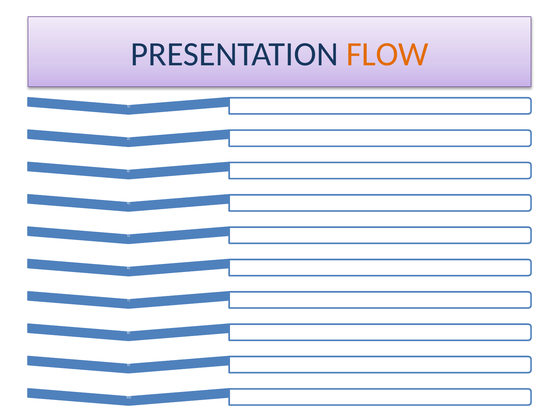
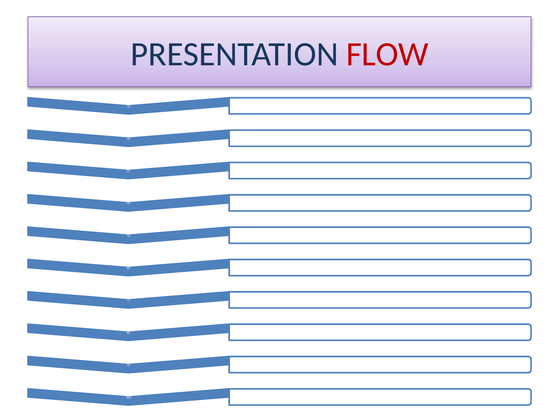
FLOW colour: orange -> red (387, 54)
